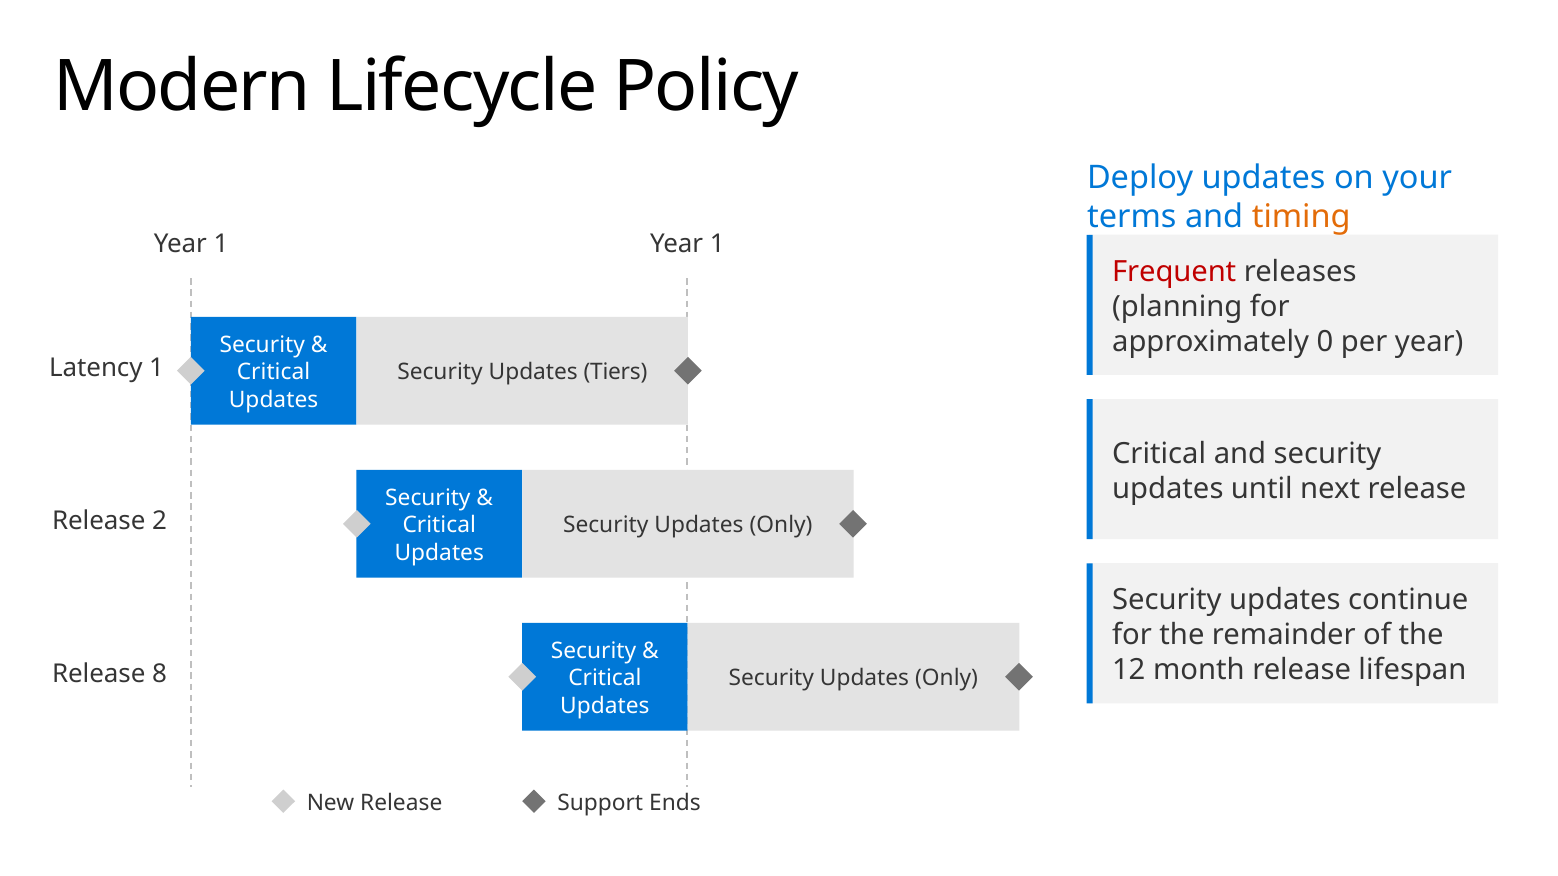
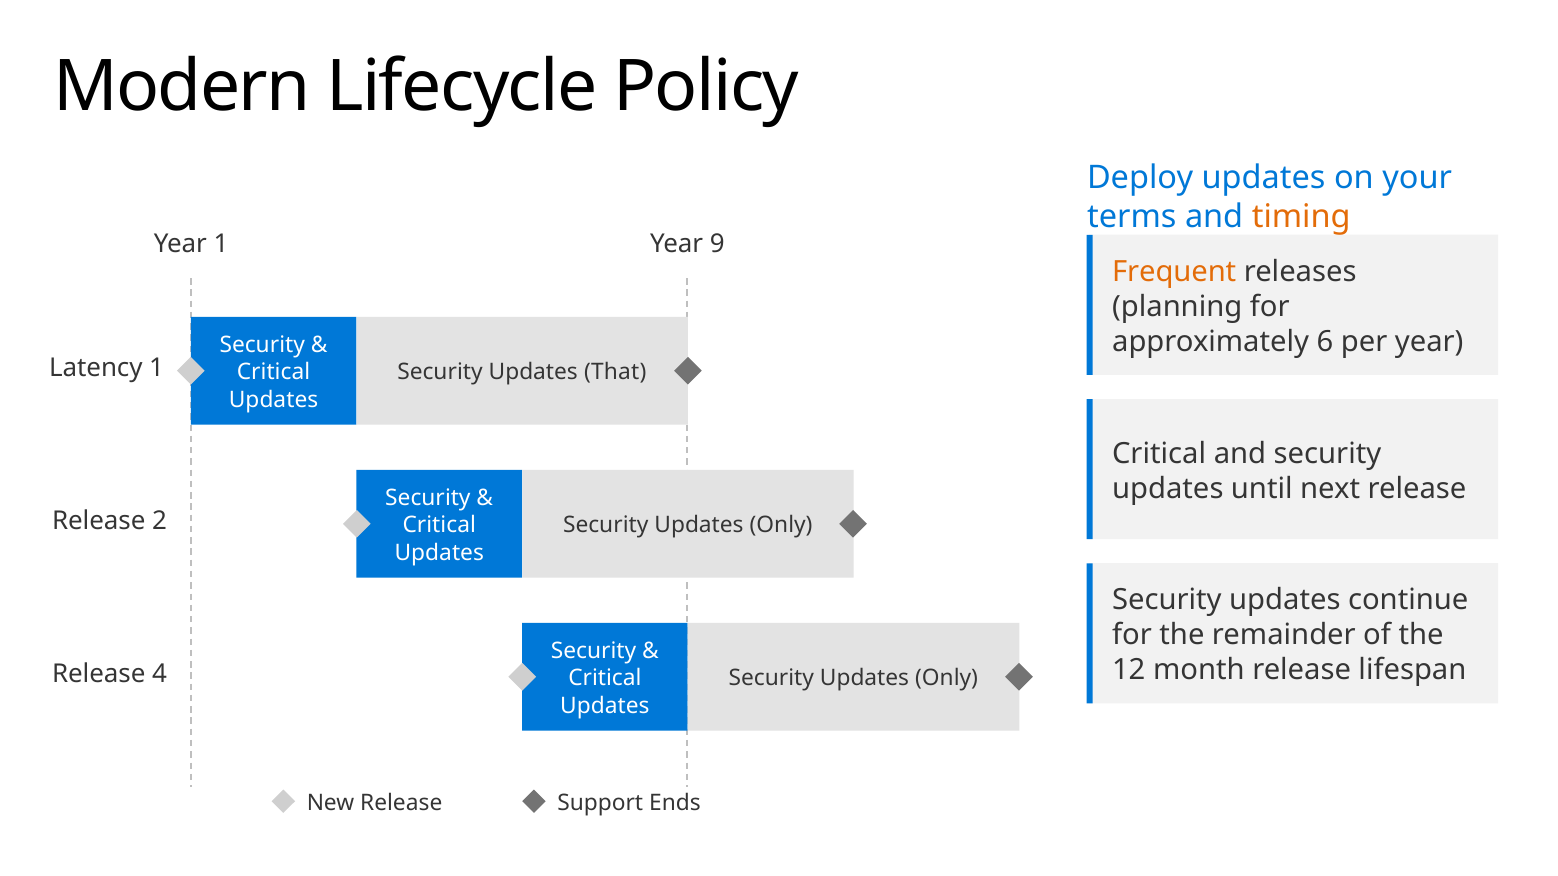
1 Year 1: 1 -> 9 (717, 244)
Frequent colour: red -> orange (1174, 272)
0: 0 -> 6 (1325, 342)
Tiers: Tiers -> That (615, 372)
8: 8 -> 4 (159, 675)
